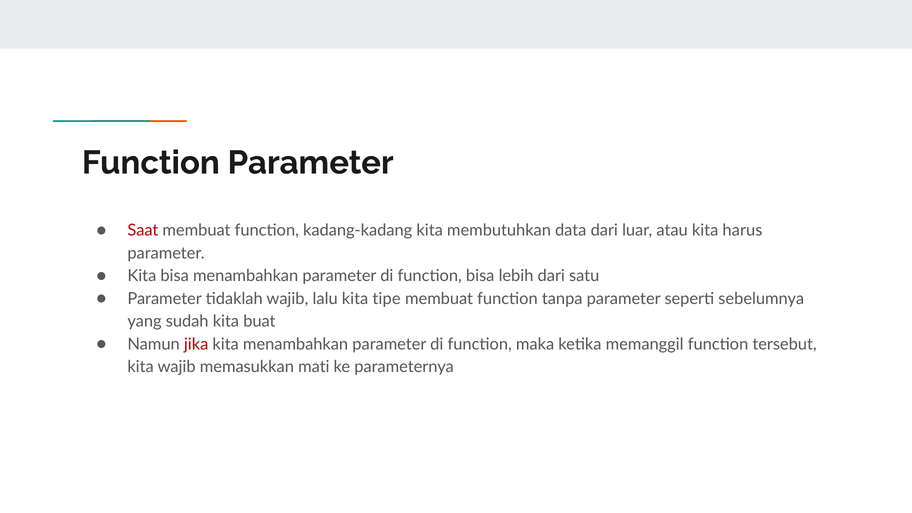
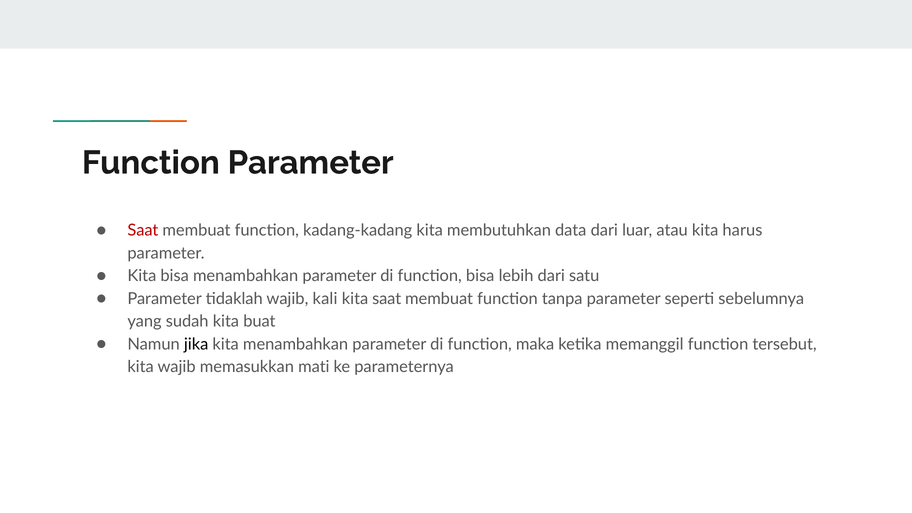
lalu: lalu -> kali (325, 299)
kita tipe: tipe -> saat (387, 299)
jika colour: red -> black (196, 344)
